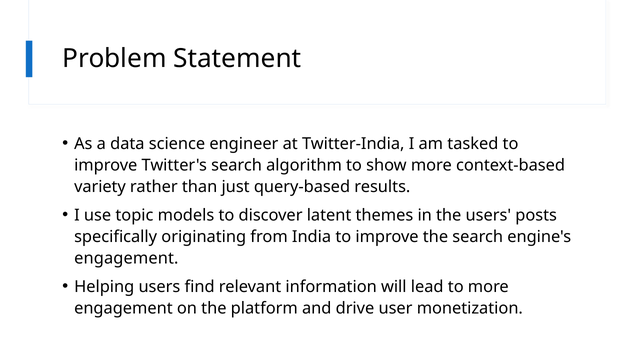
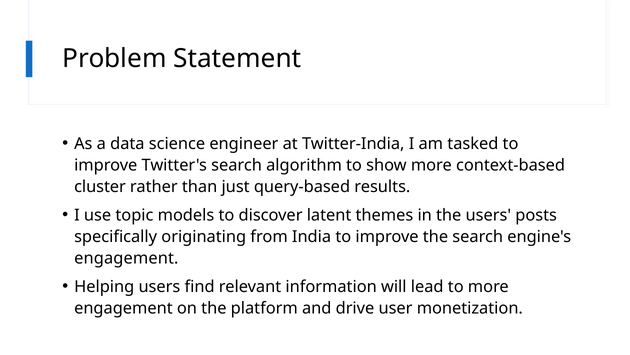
variety: variety -> cluster (100, 187)
